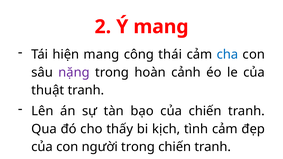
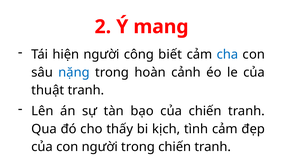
hiện mang: mang -> người (102, 55)
thái: thái -> biết (170, 55)
nặng colour: purple -> blue (74, 72)
